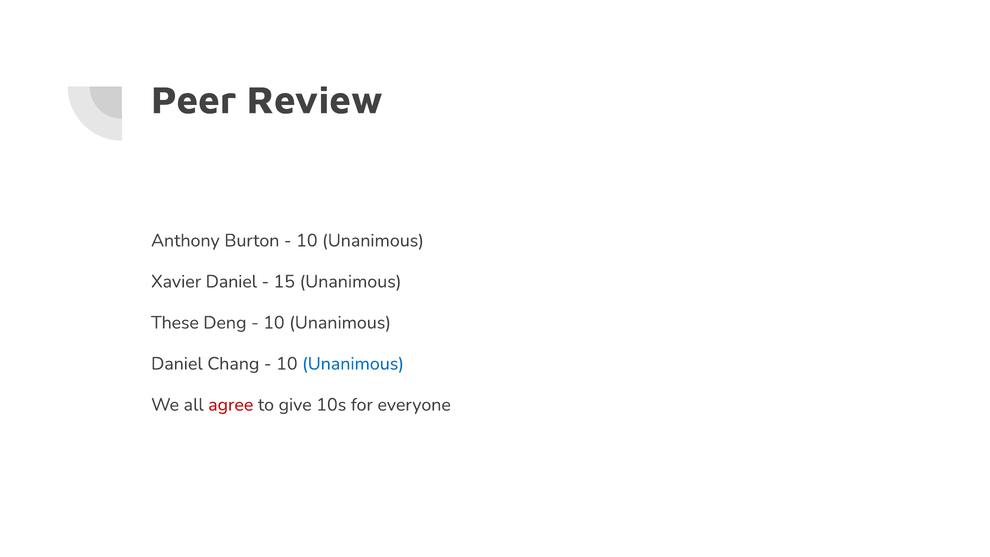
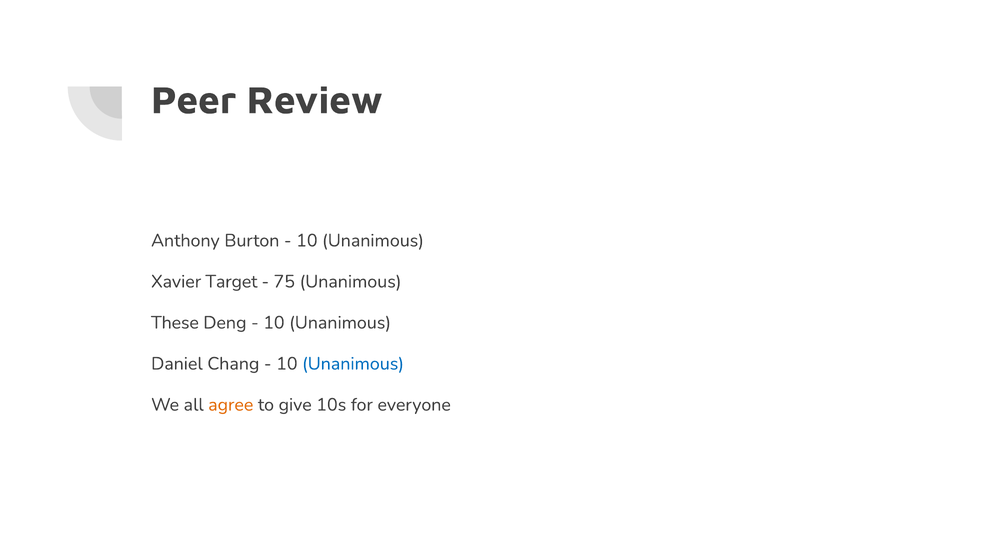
Xavier Daniel: Daniel -> Target (231, 282)
15: 15 -> 75 (284, 282)
agree colour: red -> orange (231, 405)
